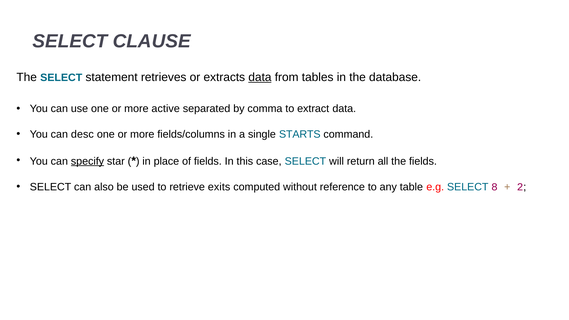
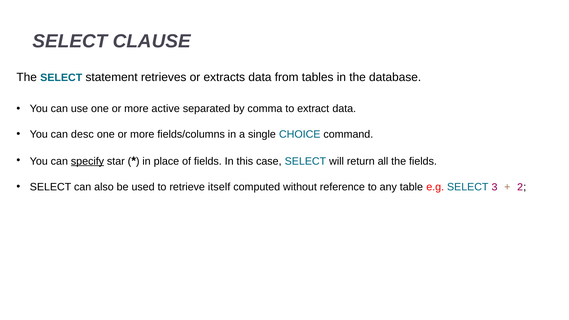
data underline: present -> none (260, 77)
STARTS: STARTS -> CHOICE (300, 134)
exits: exits -> itself (219, 187)
8: 8 -> 3 (494, 187)
